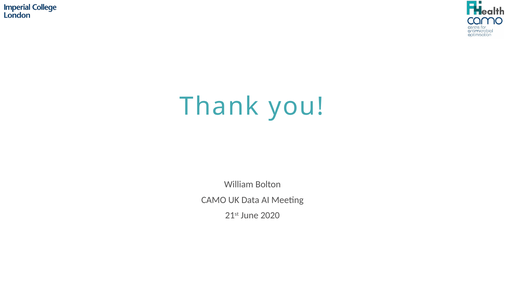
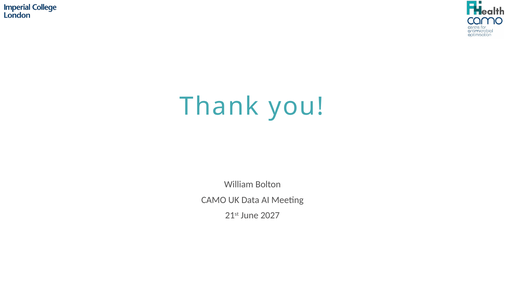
2020: 2020 -> 2027 (270, 216)
